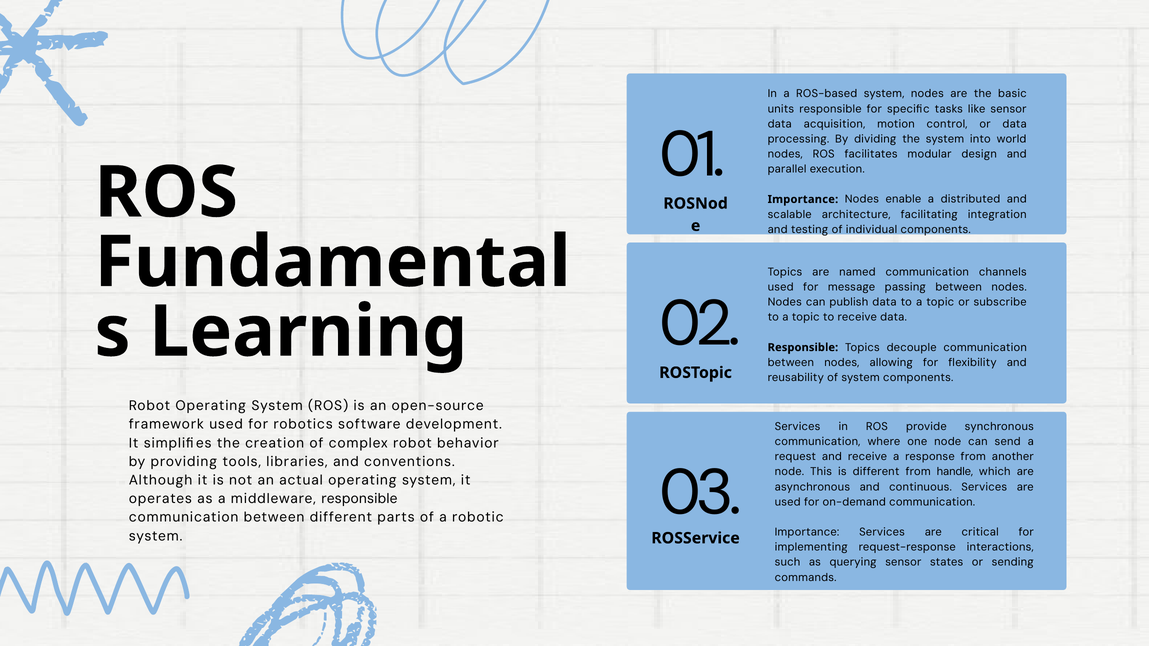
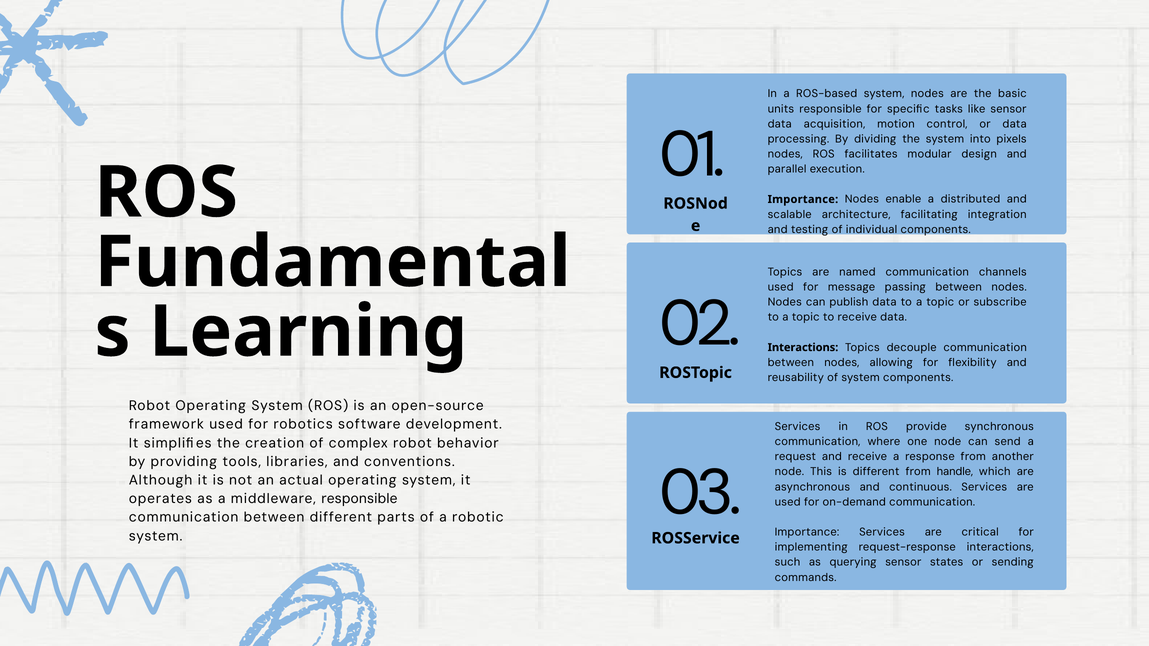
world: world -> pixels (1012, 139)
Responsible: Responsible -> Interactions (803, 348)
